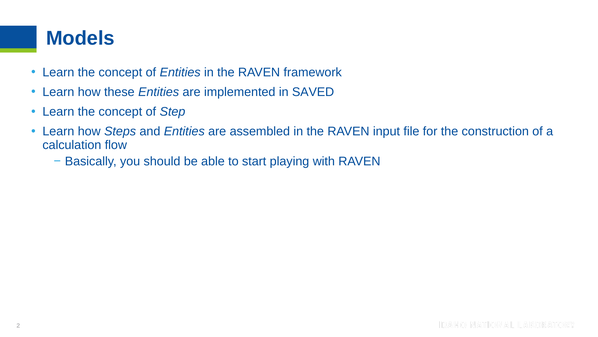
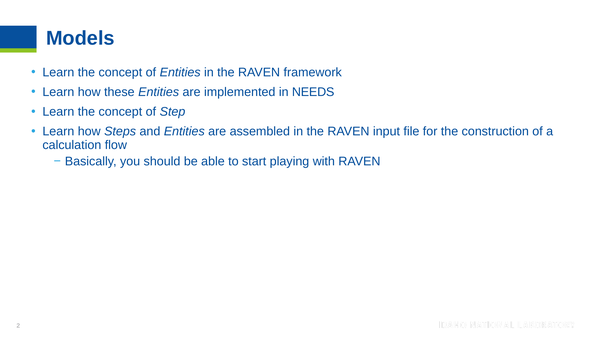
SAVED: SAVED -> NEEDS (313, 92)
